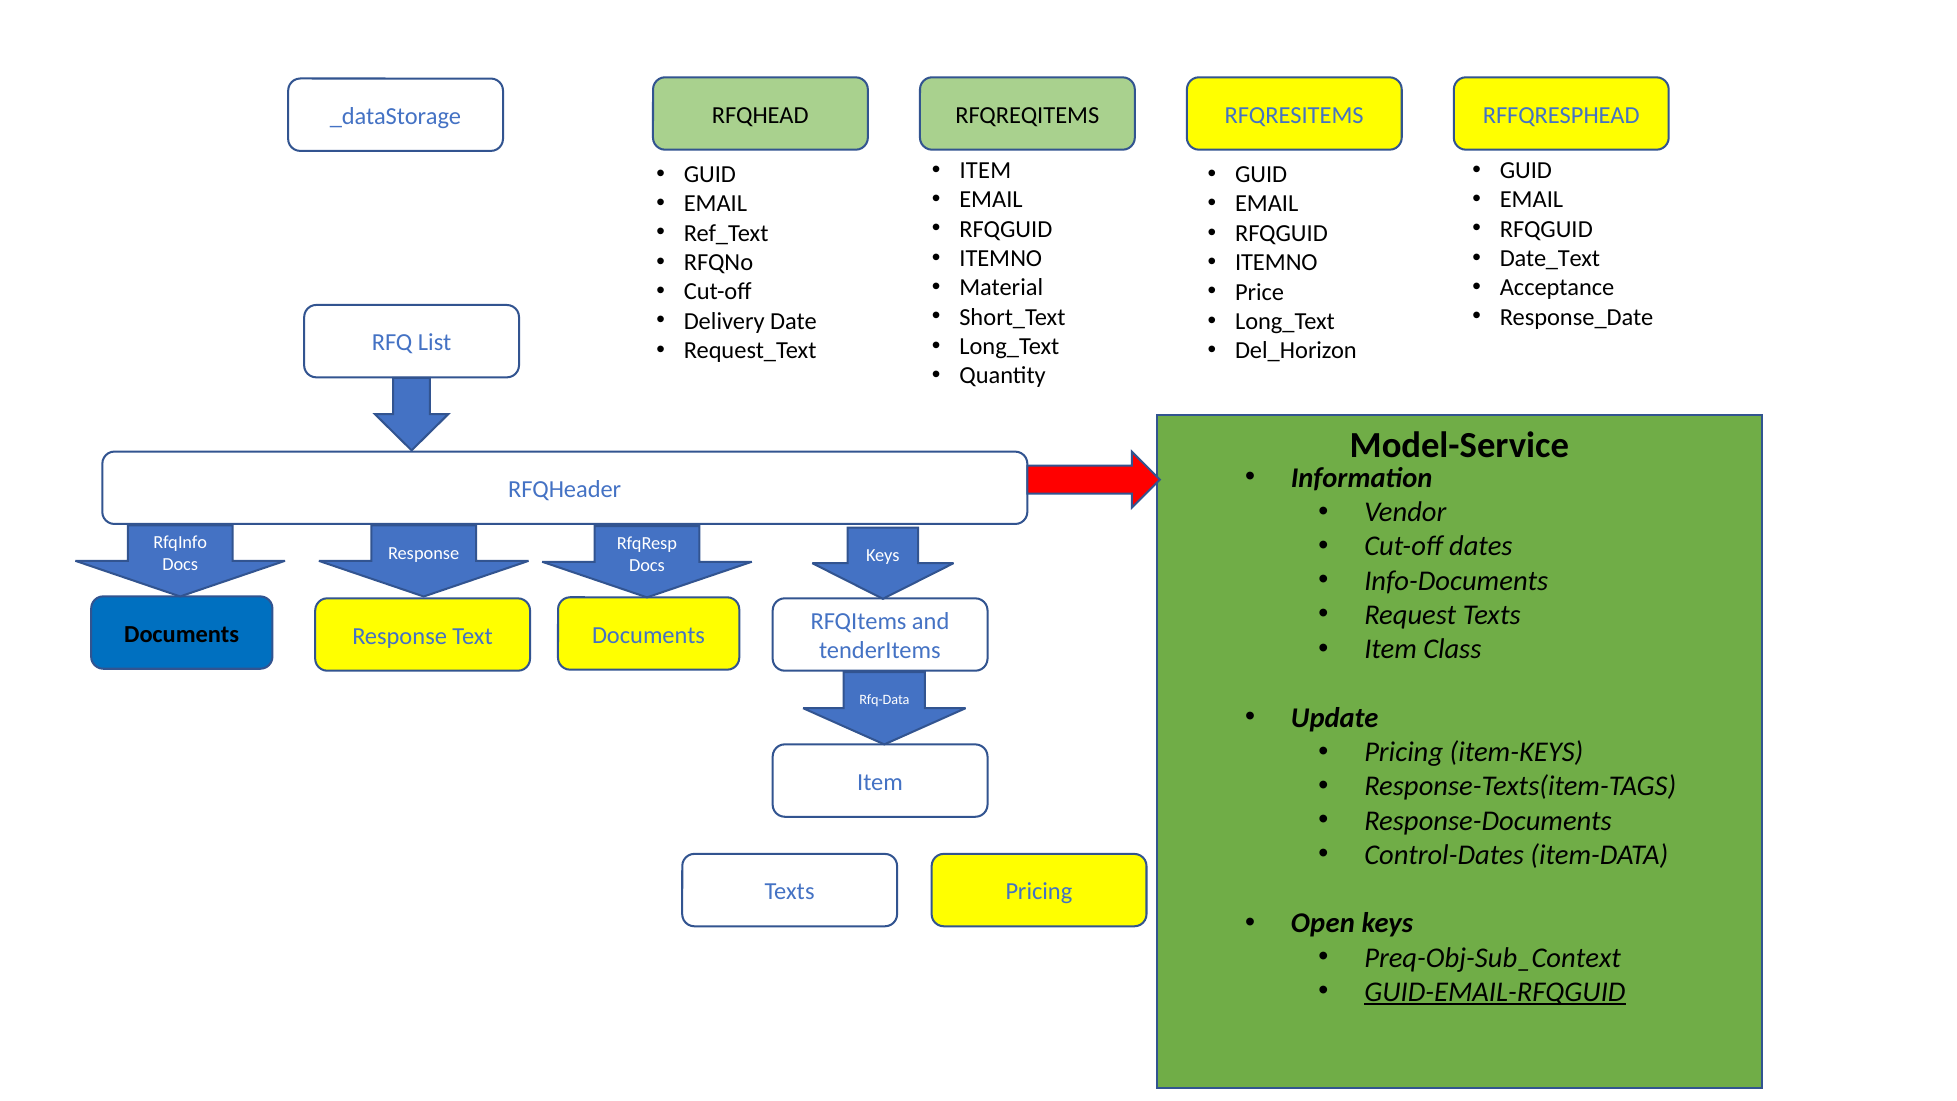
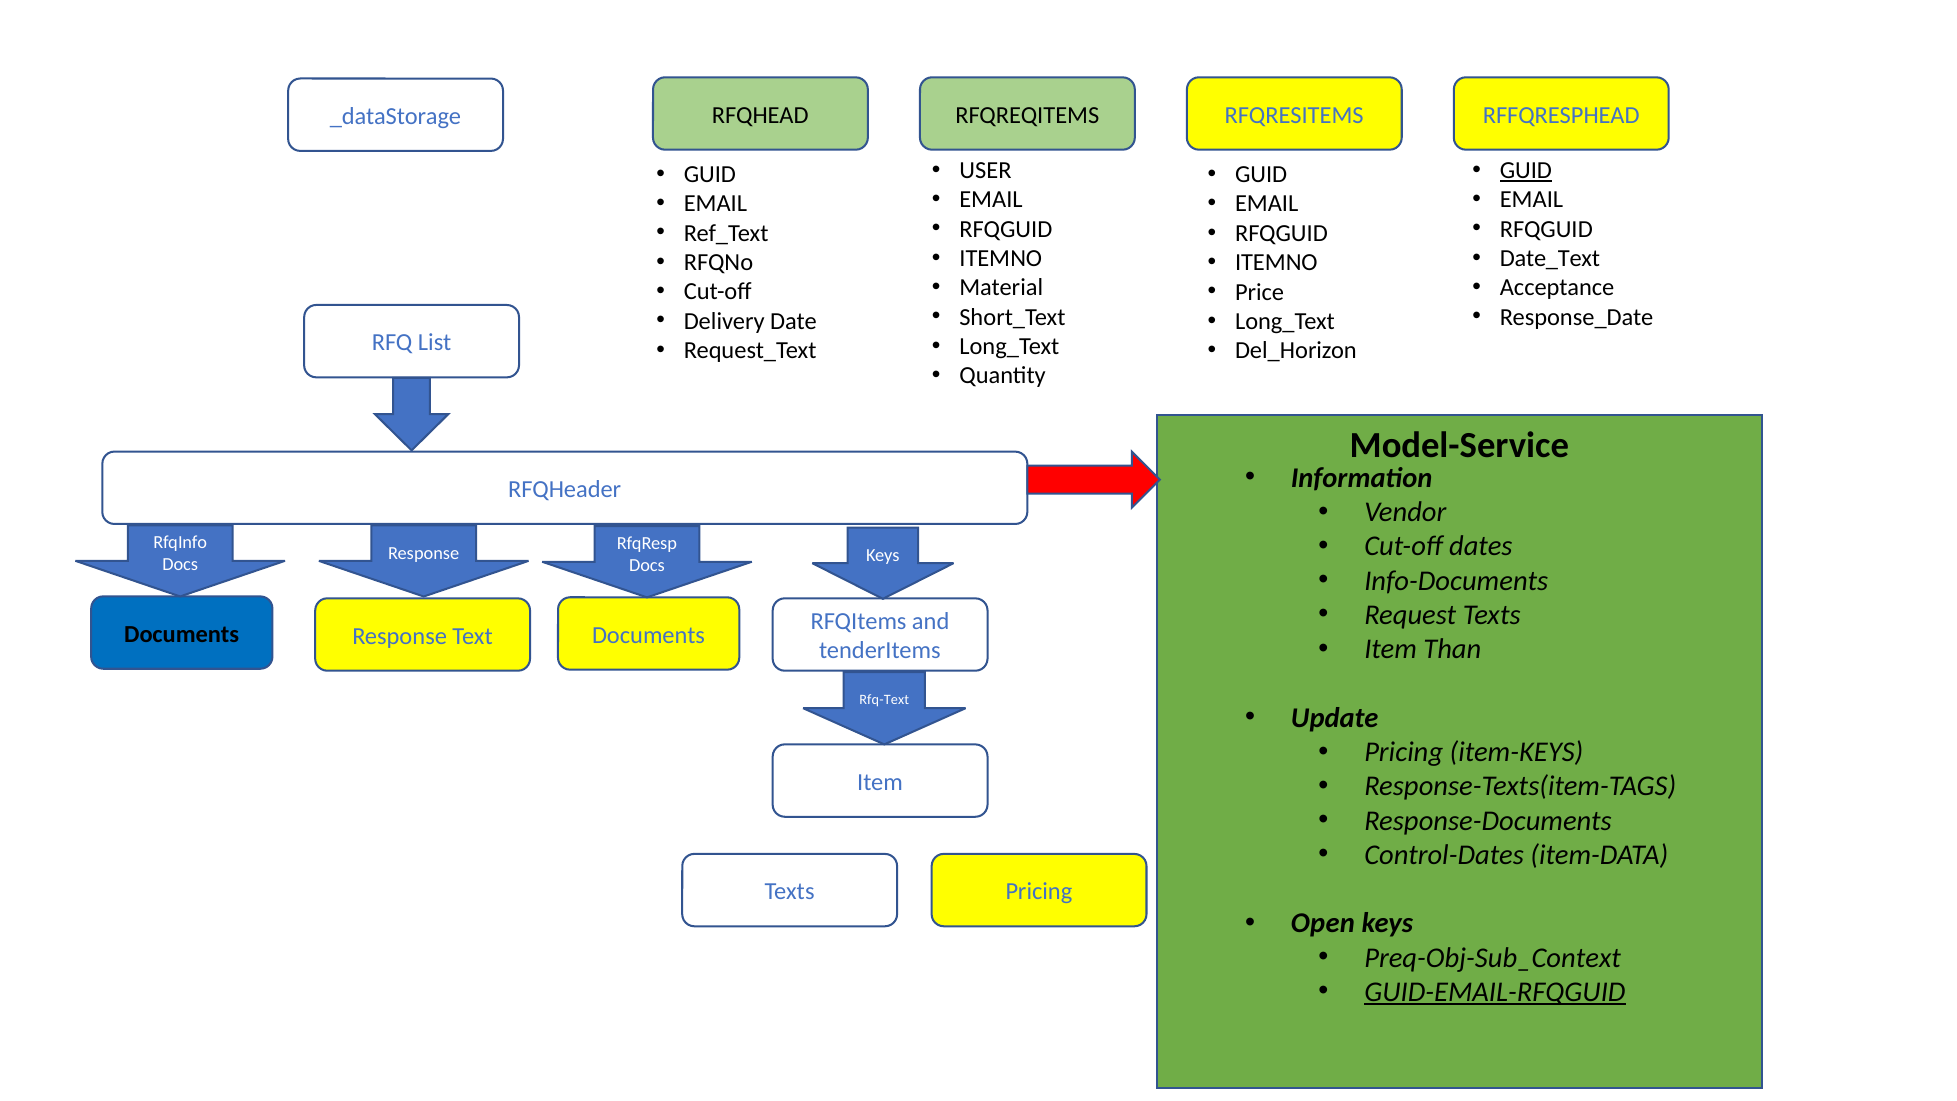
ITEM: ITEM -> USER (986, 170)
GUID underline: none -> present (1526, 170)
Class: Class -> Than (1452, 649)
Rfq-Data: Rfq-Data -> Rfq-Text (884, 700)
